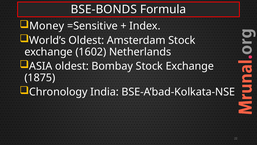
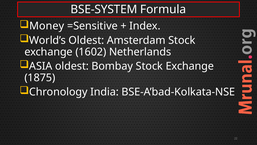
BSE-BONDS: BSE-BONDS -> BSE-SYSTEM (104, 9)
